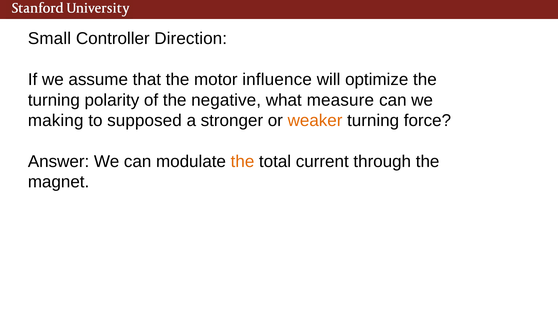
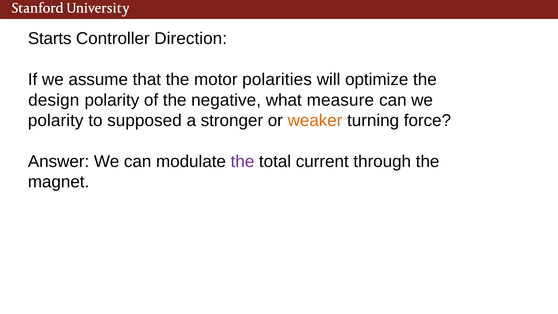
Small: Small -> Starts (50, 39)
influence: influence -> polarities (277, 80)
turning: turning -> design (54, 100)
making: making -> polarity (56, 120)
the colour: orange -> purple (243, 161)
